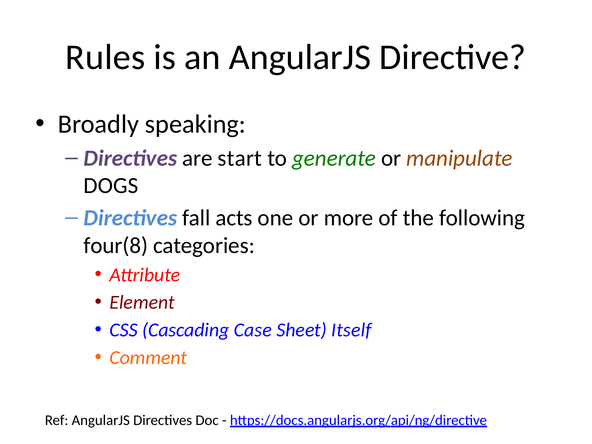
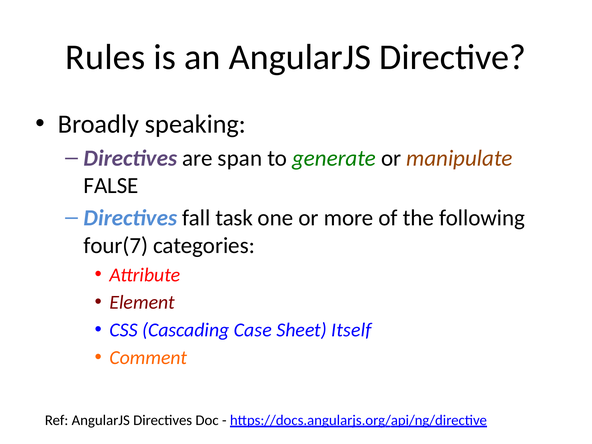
start: start -> span (240, 158)
DOGS: DOGS -> FALSE (111, 186)
acts: acts -> task (234, 218)
four(8: four(8 -> four(7 (116, 245)
